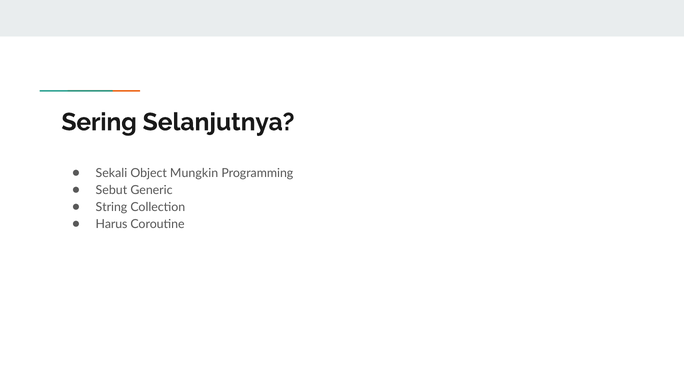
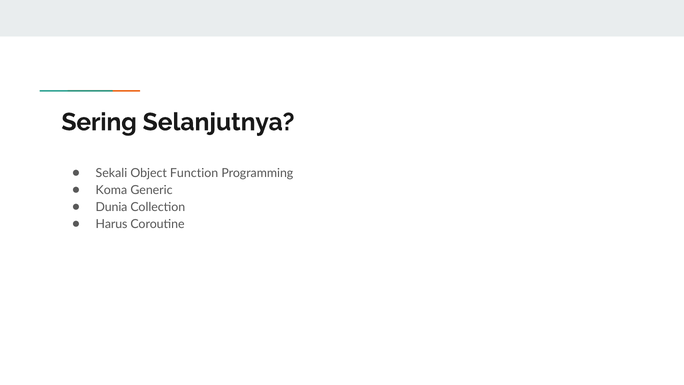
Mungkin: Mungkin -> Function (194, 173)
Sebut: Sebut -> Koma (111, 190)
String: String -> Dunia (111, 207)
